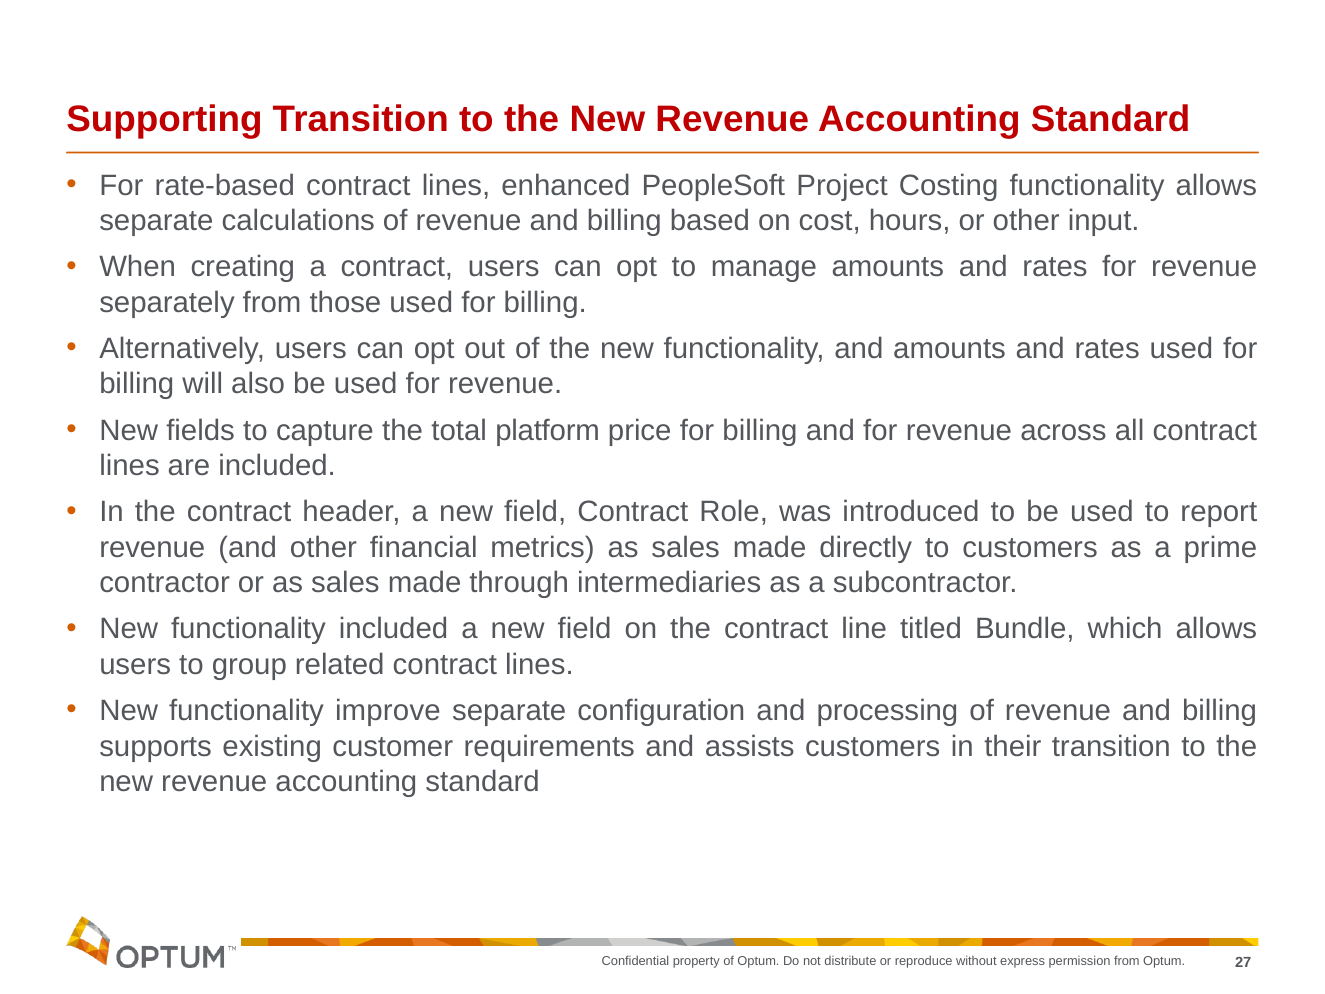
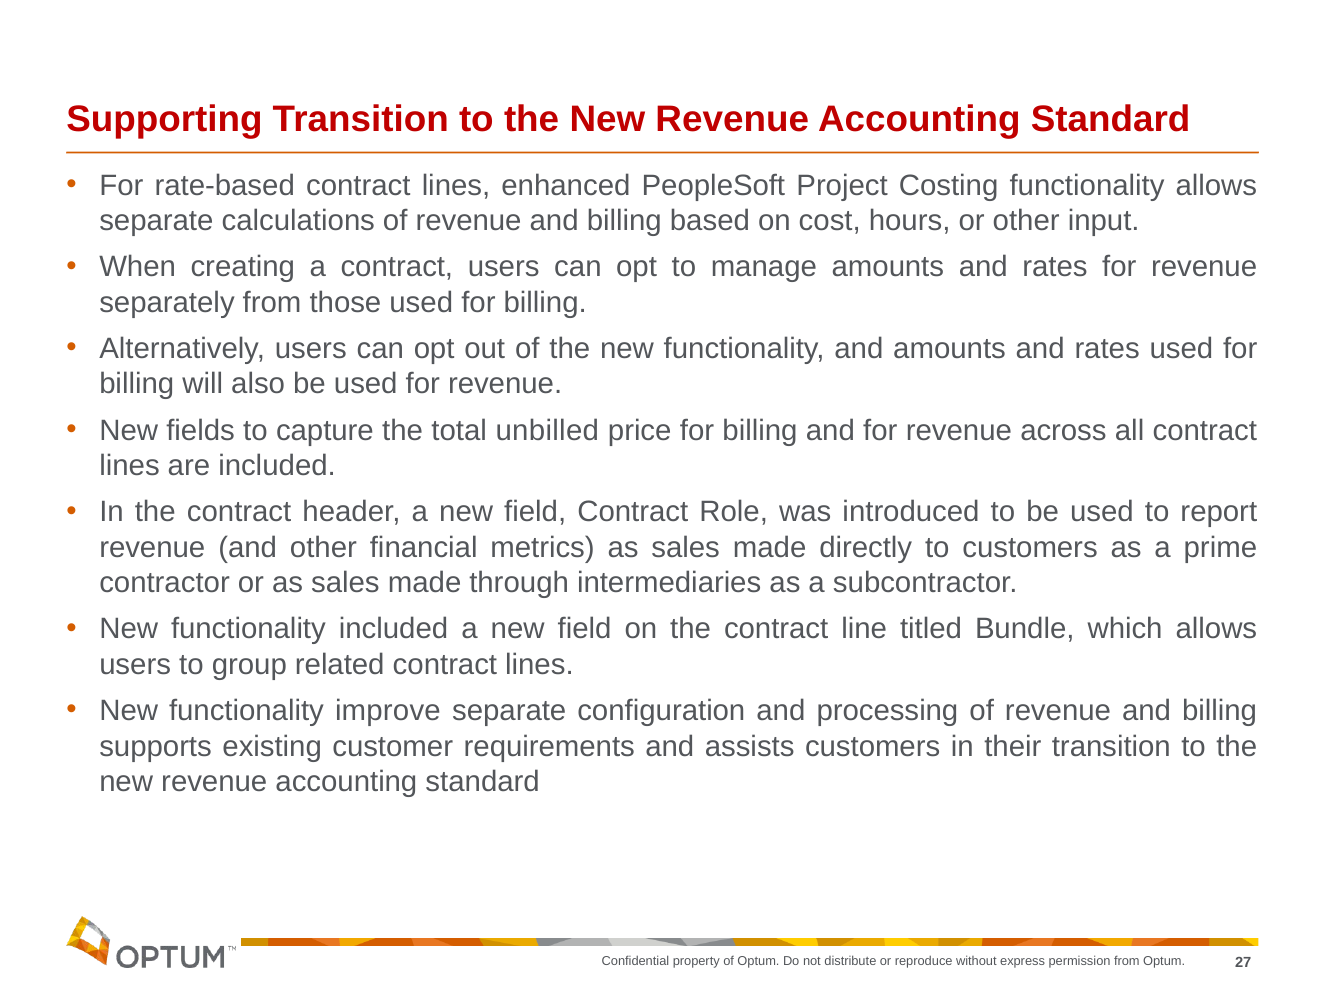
platform: platform -> unbilled (547, 430)
